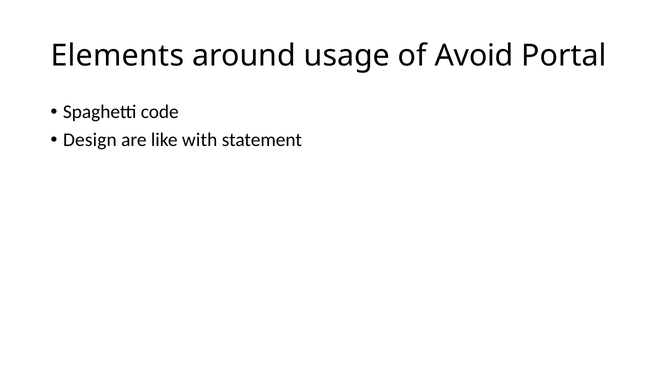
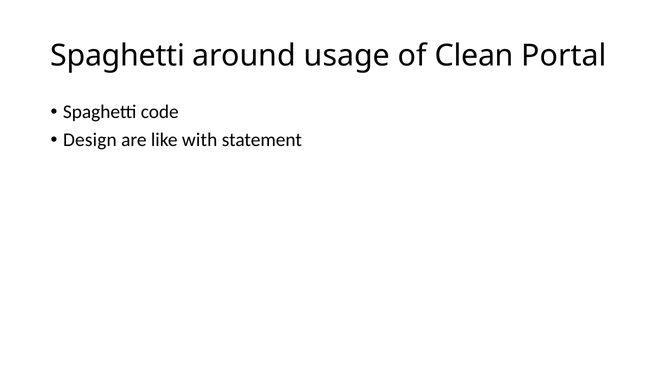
Elements: Elements -> Spaghetti (118, 56)
Avoid: Avoid -> Clean (474, 56)
